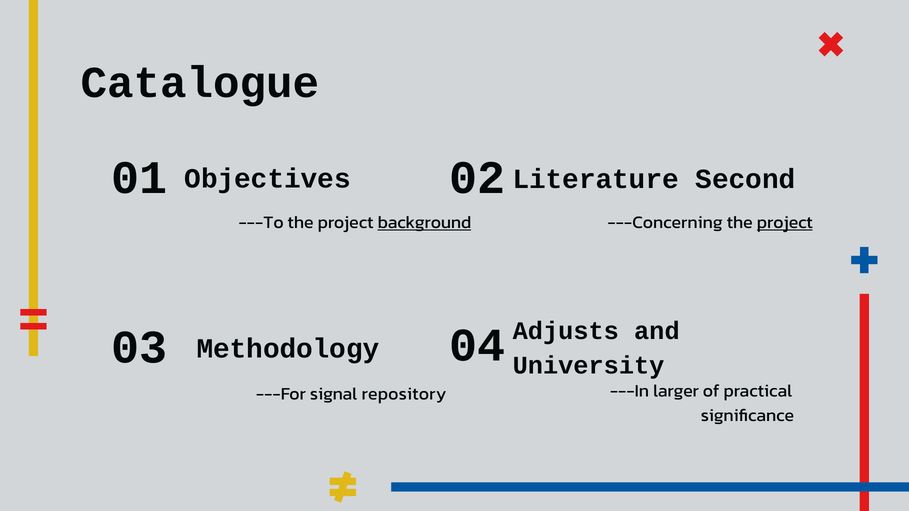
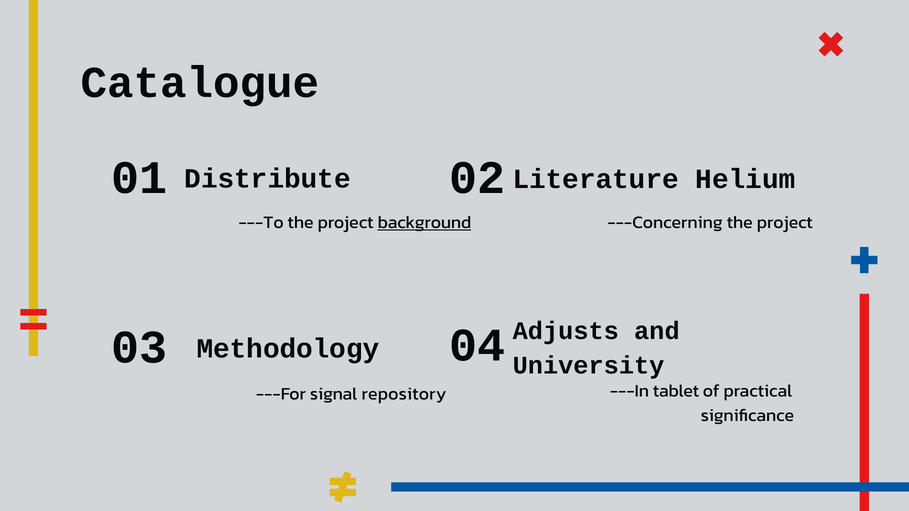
Objectives: Objectives -> Distribute (268, 179)
Second: Second -> Helium (745, 179)
project underline: present -> none (785, 222)
larger: larger -> tablet (676, 391)
